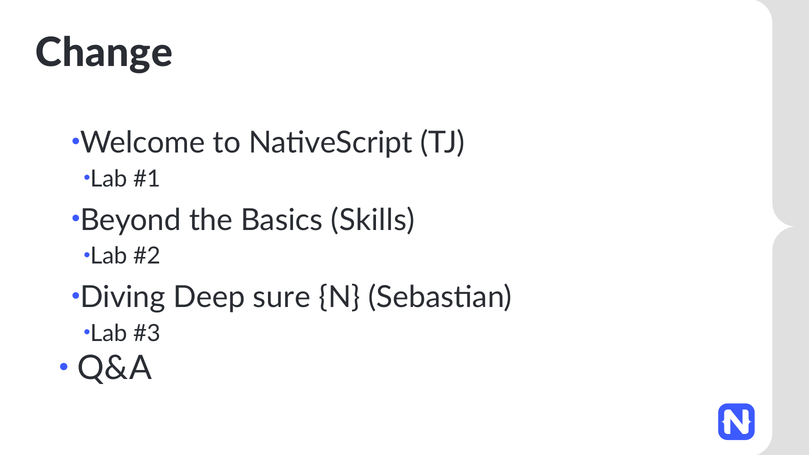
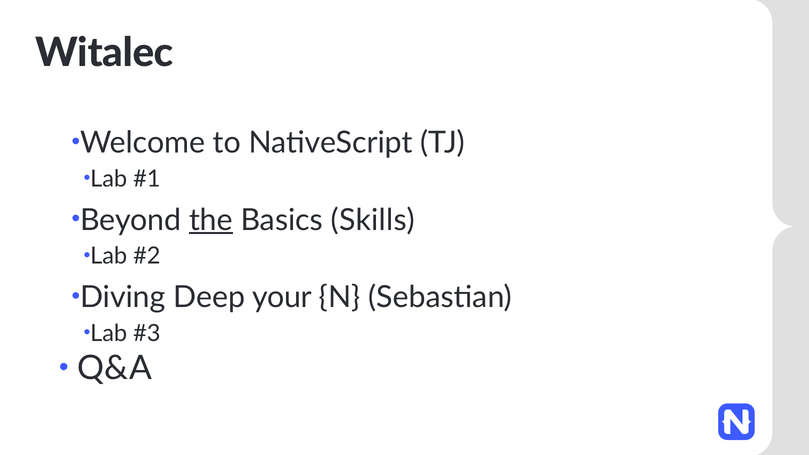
Change: Change -> Witalec (104, 53)
the underline: none -> present (211, 220)
sure: sure -> your (282, 297)
